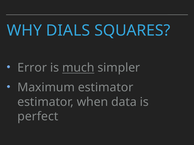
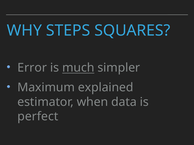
DIALS: DIALS -> STEPS (68, 31)
Maximum estimator: estimator -> explained (106, 88)
